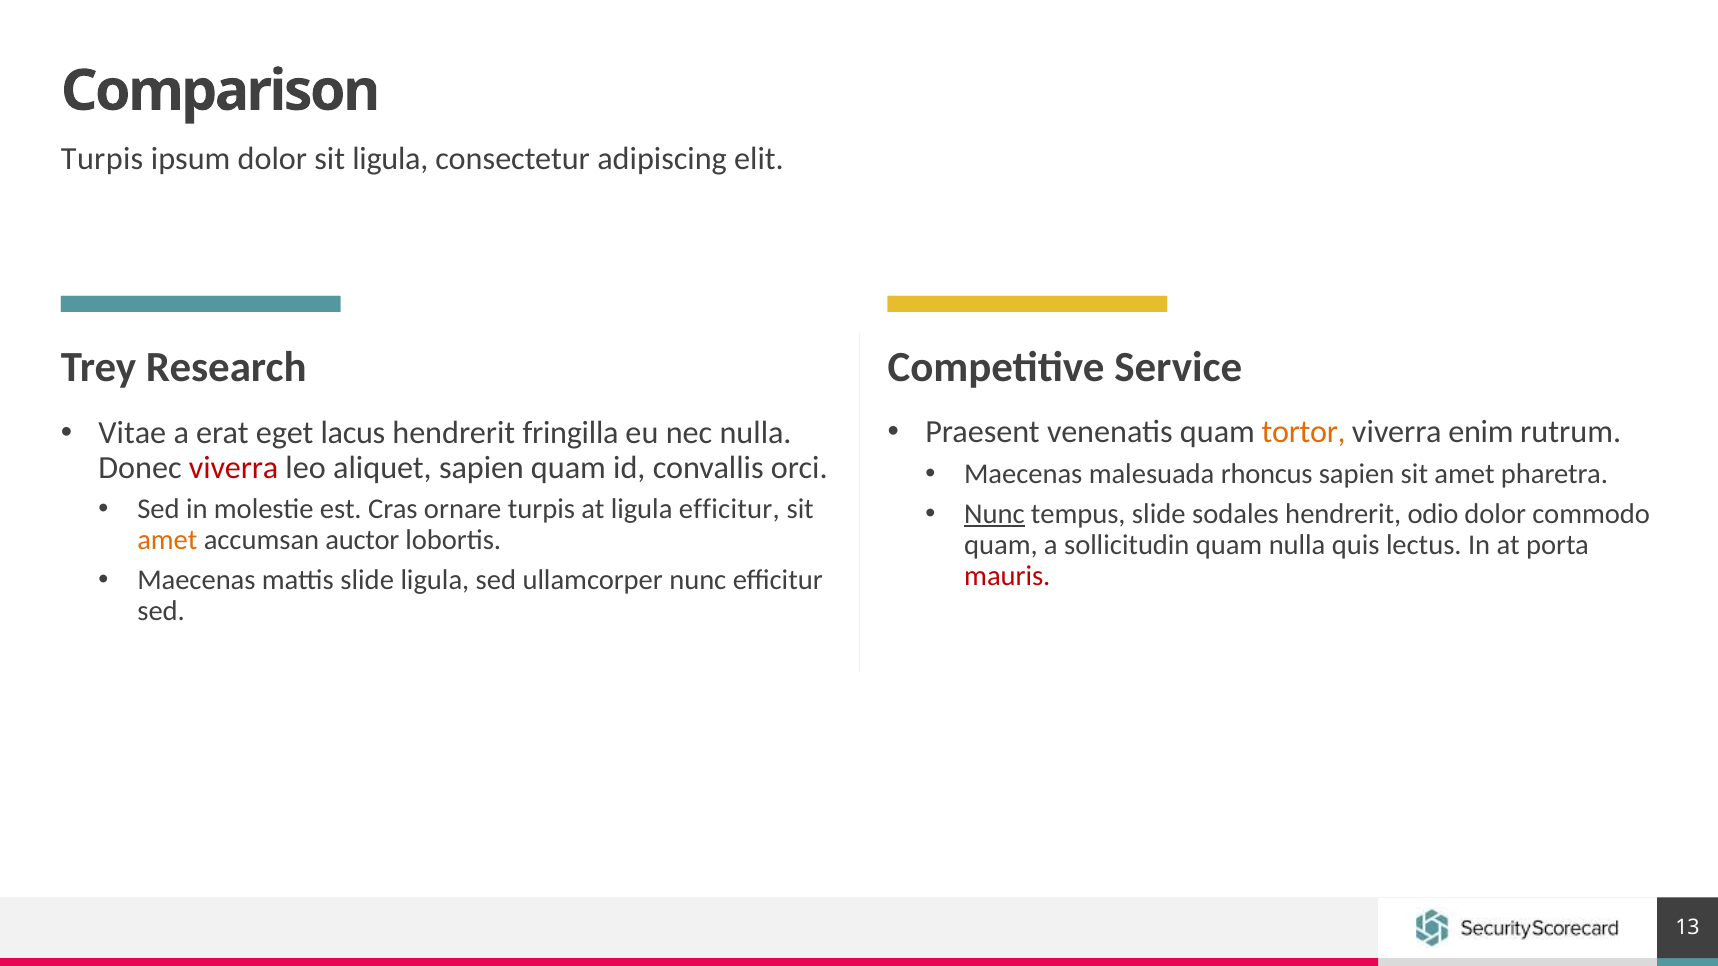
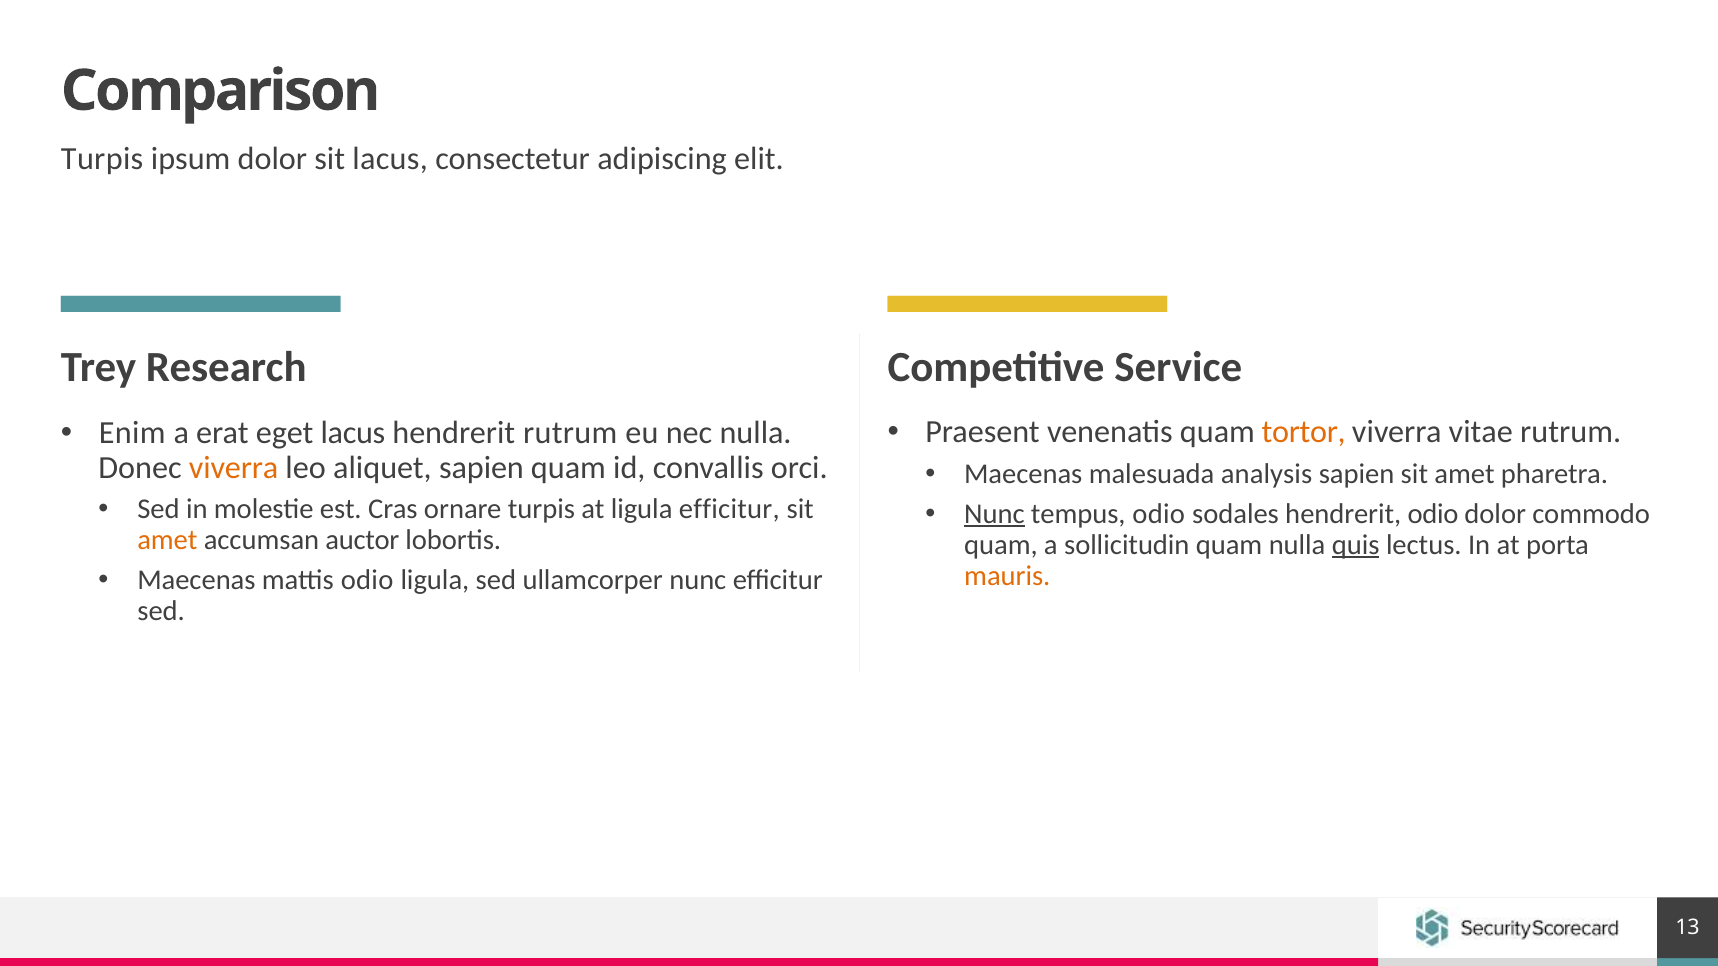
sit ligula: ligula -> lacus (390, 159)
enim: enim -> vitae (1481, 433)
Vitae: Vitae -> Enim (132, 433)
hendrerit fringilla: fringilla -> rutrum (570, 433)
viverra colour: red -> orange (234, 468)
rhoncus: rhoncus -> analysis (1267, 474)
tempus slide: slide -> odio (1159, 514)
quis underline: none -> present (1356, 545)
mauris colour: red -> orange (1007, 576)
mattis slide: slide -> odio (367, 580)
